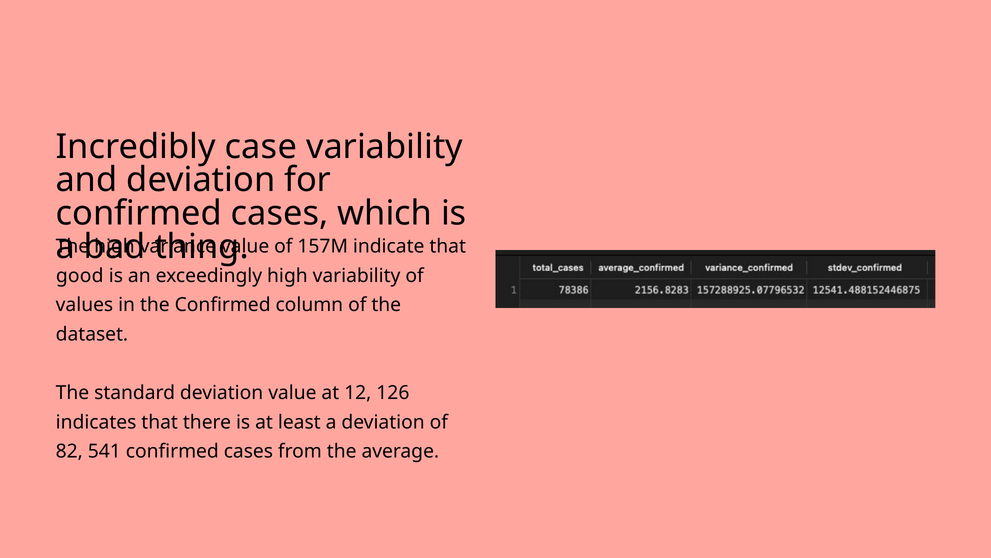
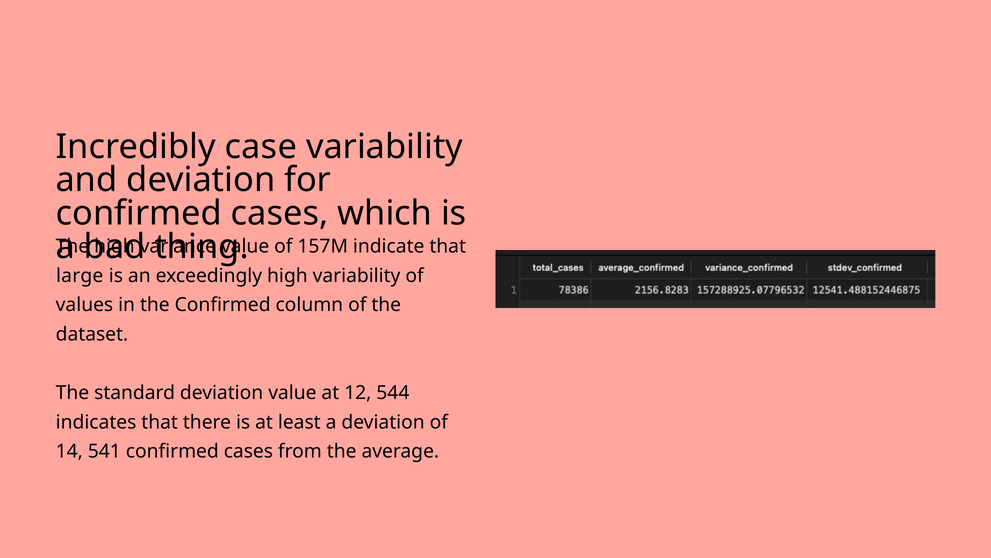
good: good -> large (80, 275)
126: 126 -> 544 (393, 393)
82: 82 -> 14 (69, 451)
